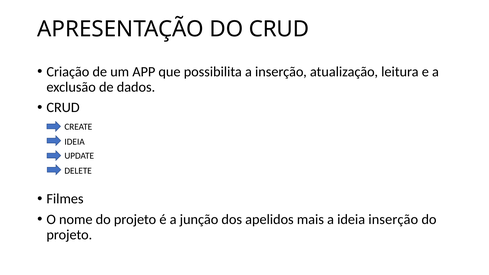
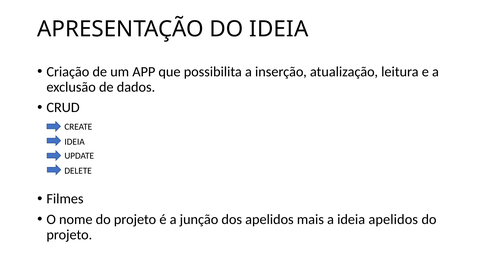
DO CRUD: CRUD -> IDEIA (279, 29)
ideia inserção: inserção -> apelidos (393, 219)
